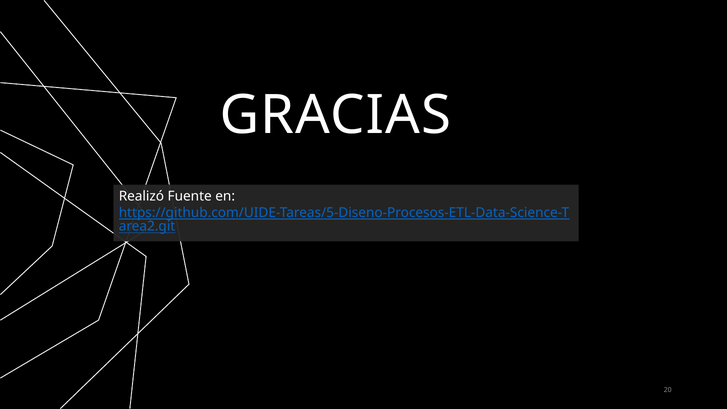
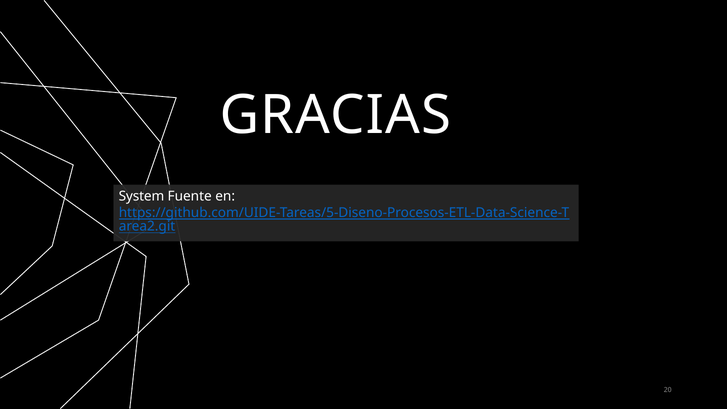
Realizó: Realizó -> System (141, 196)
